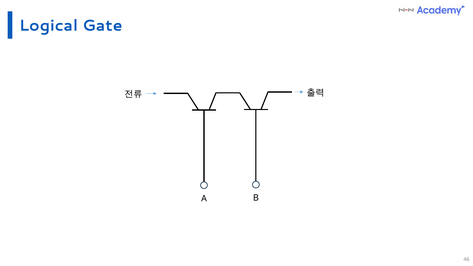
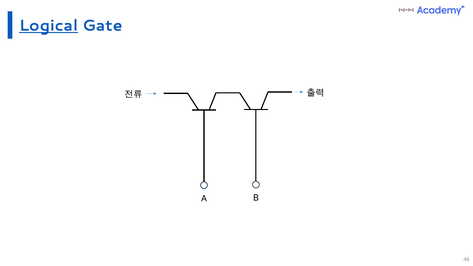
Logical underline: none -> present (49, 26)
